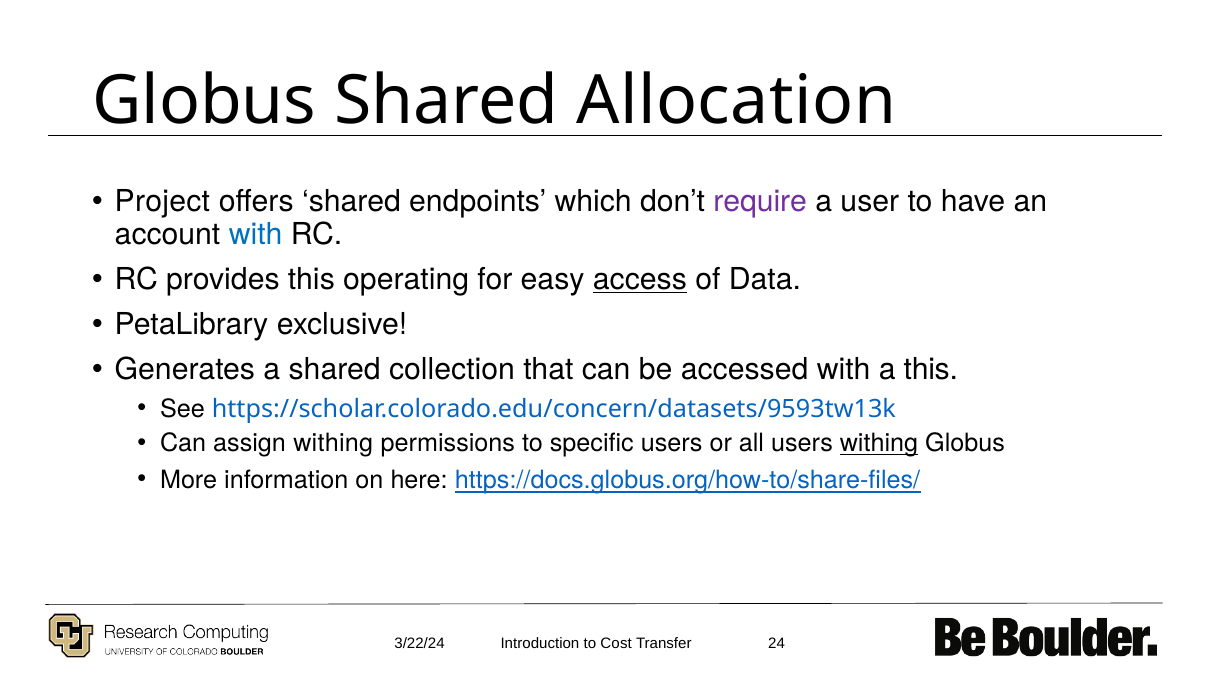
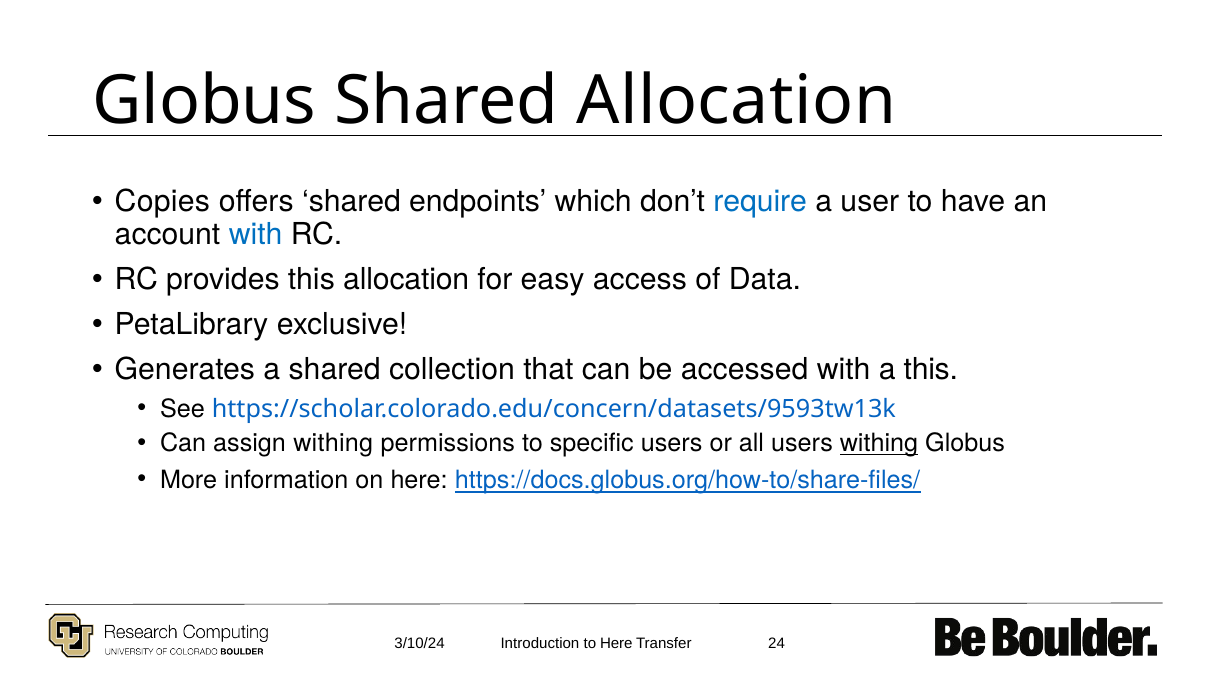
Project: Project -> Copies (162, 202)
require colour: purple -> blue (760, 202)
this operating: operating -> allocation (406, 279)
access underline: present -> none (640, 279)
3/22/24: 3/22/24 -> 3/10/24 (420, 643)
to Cost: Cost -> Here (616, 643)
